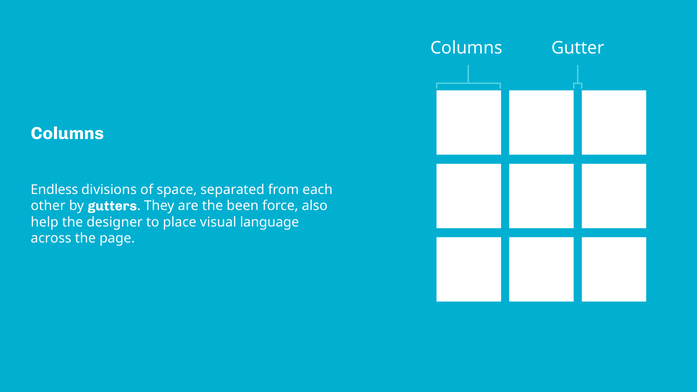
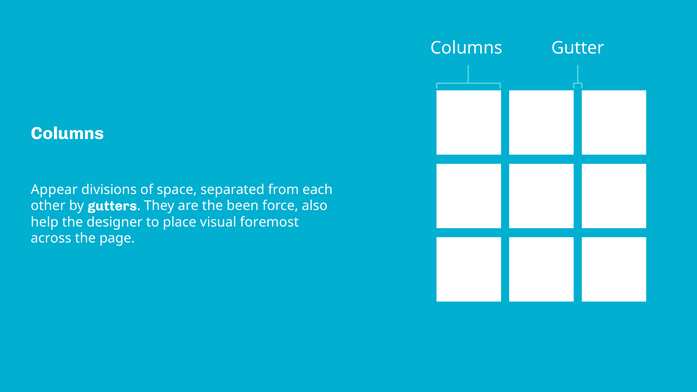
Endless: Endless -> Appear (54, 190)
language: language -> foremost (269, 222)
